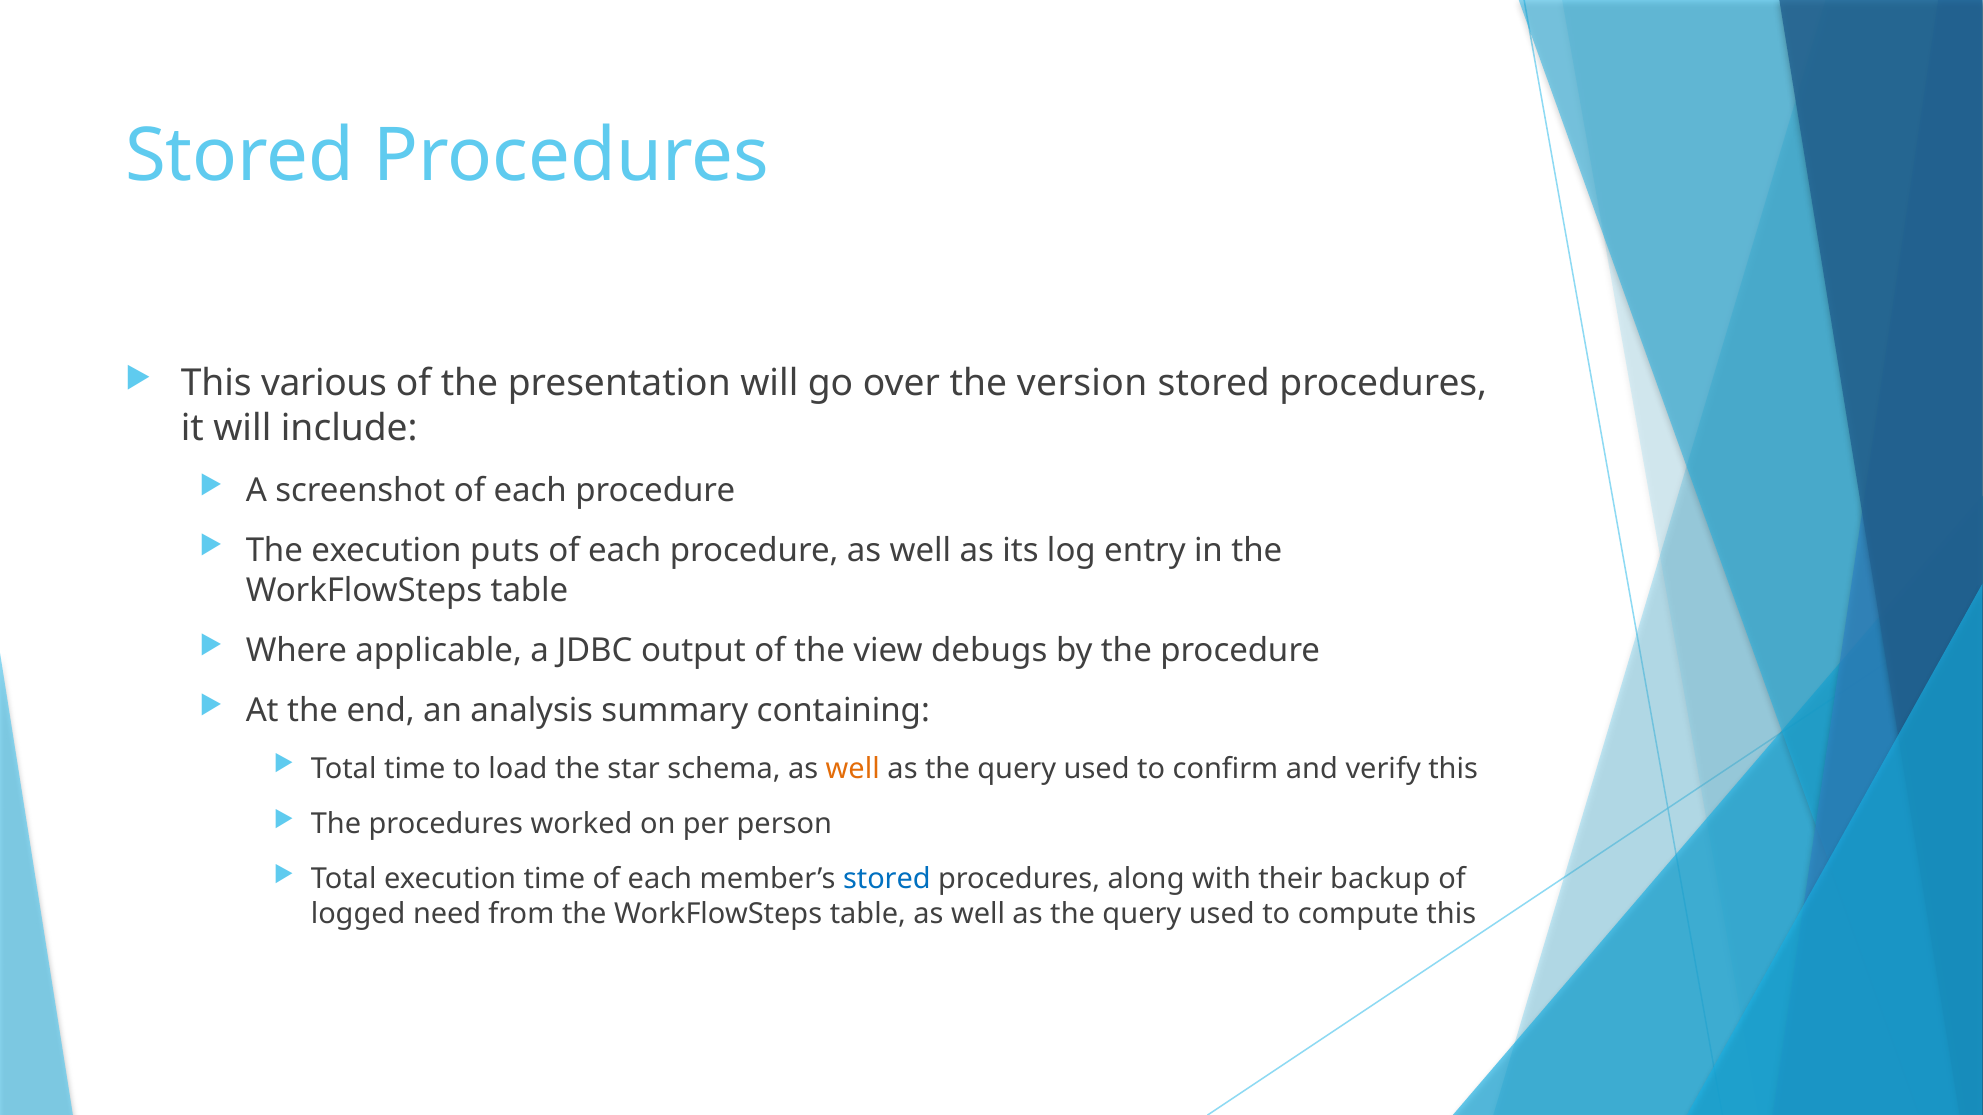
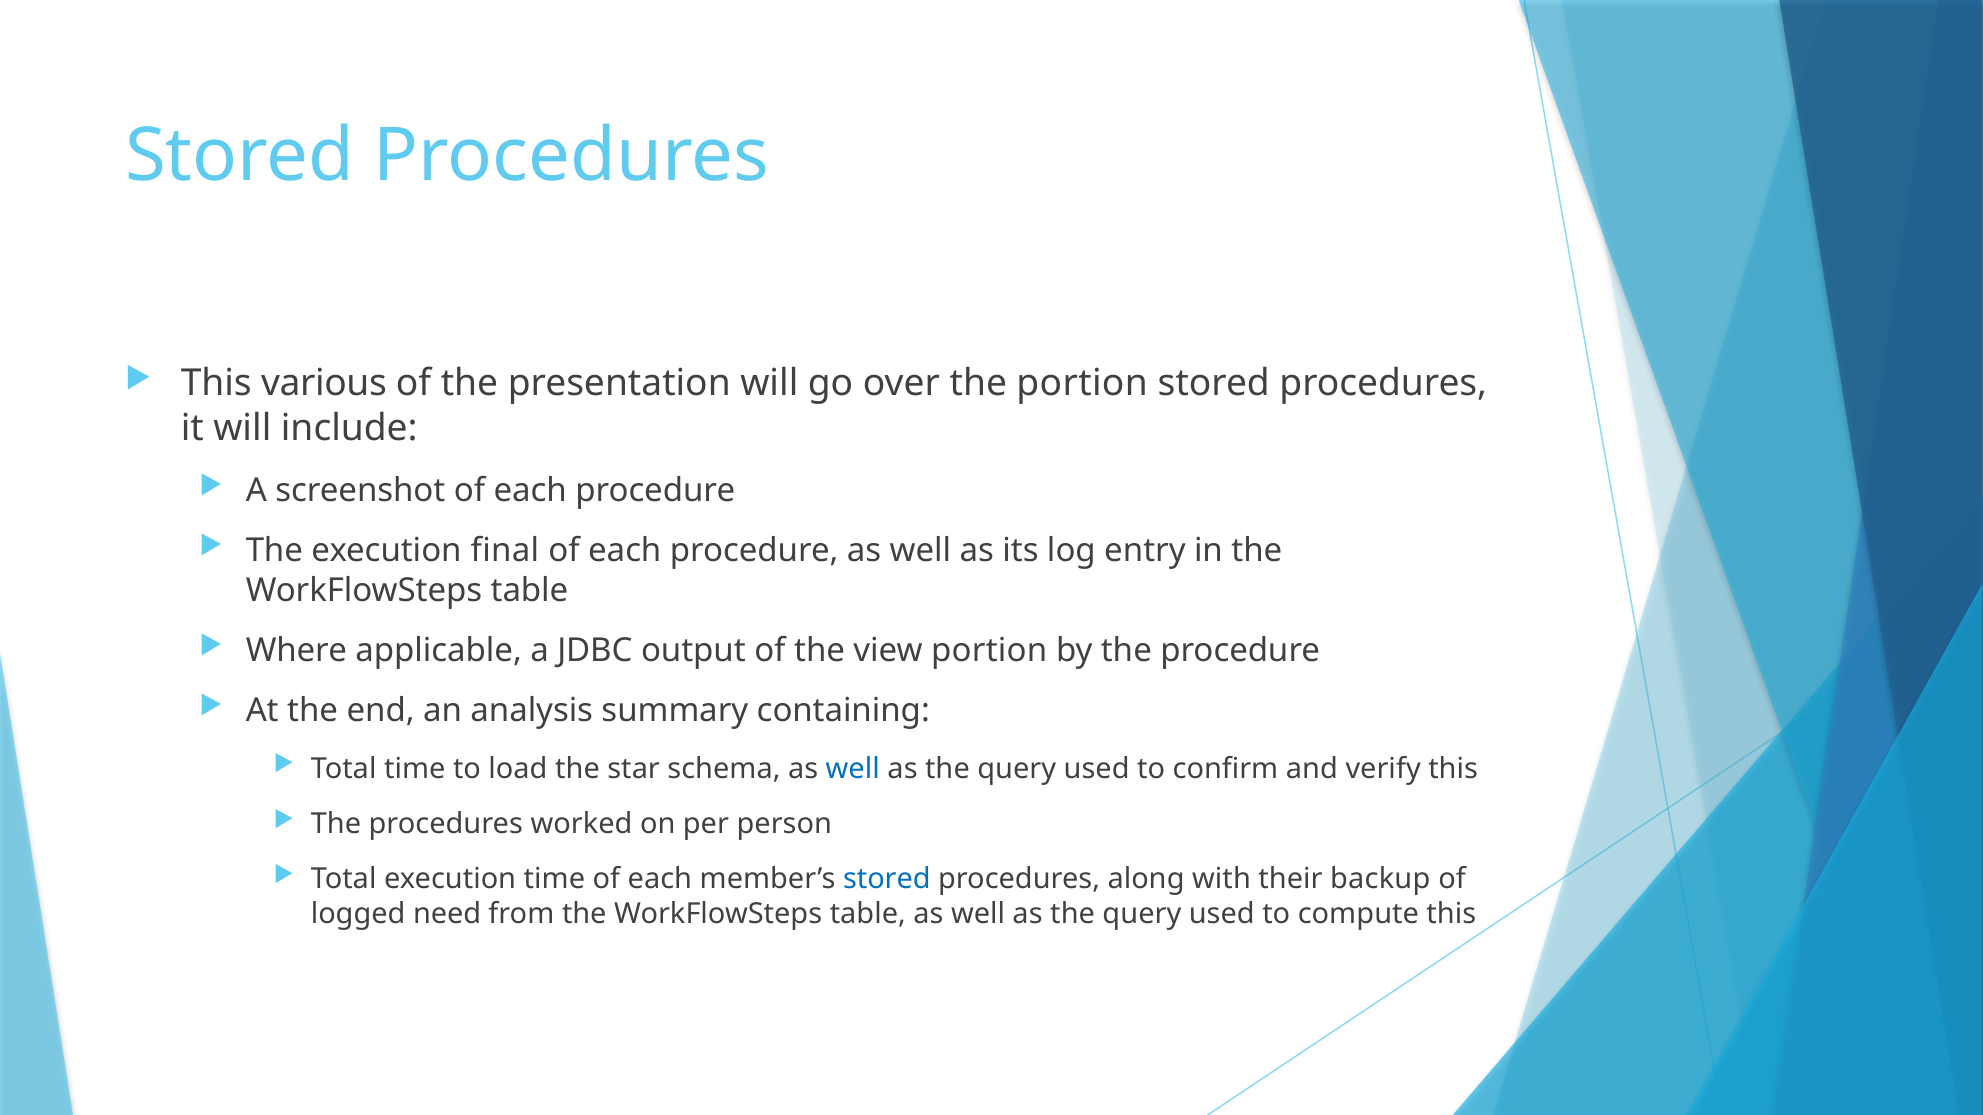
the version: version -> portion (1082, 384)
puts: puts -> final (505, 551)
view debugs: debugs -> portion (989, 651)
well colour: orange -> blue (853, 769)
